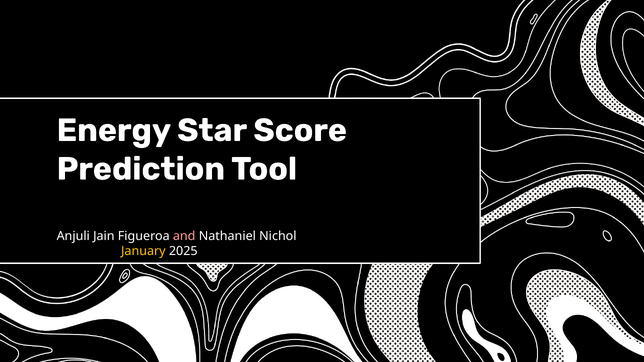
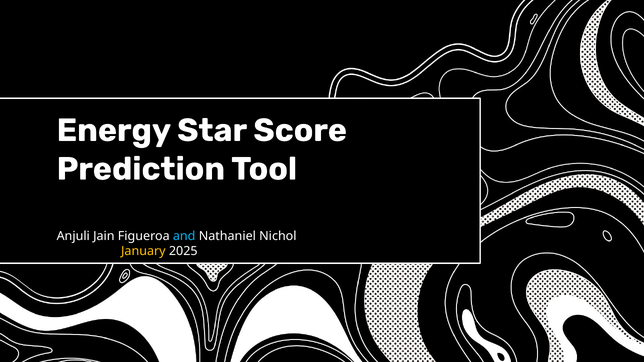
and colour: pink -> light blue (184, 236)
